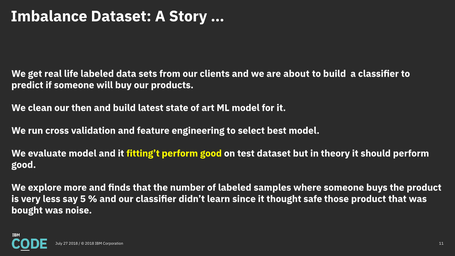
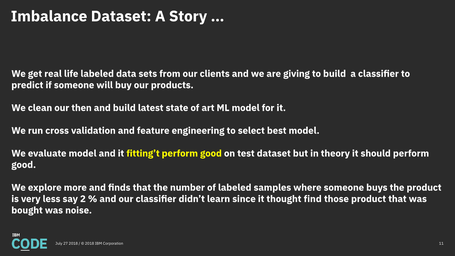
about: about -> giving (296, 74)
5: 5 -> 2 (83, 199)
safe: safe -> find (313, 199)
